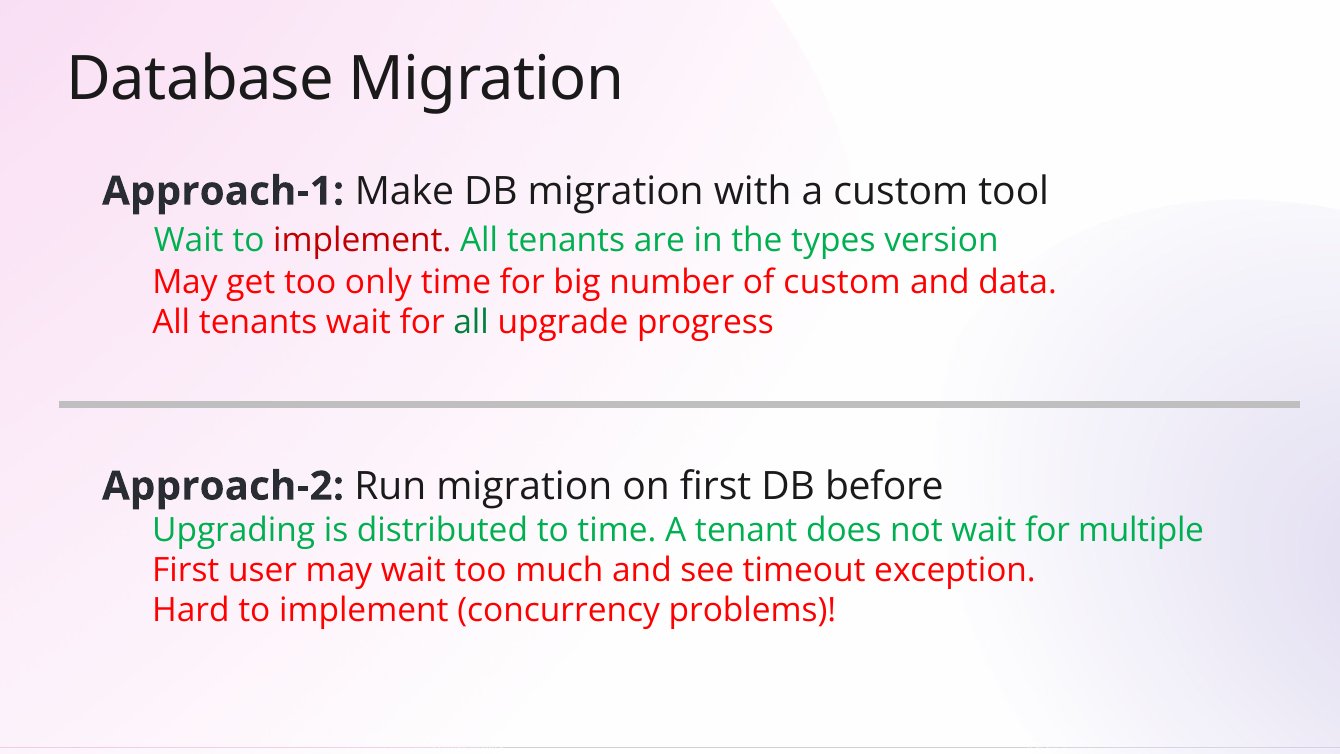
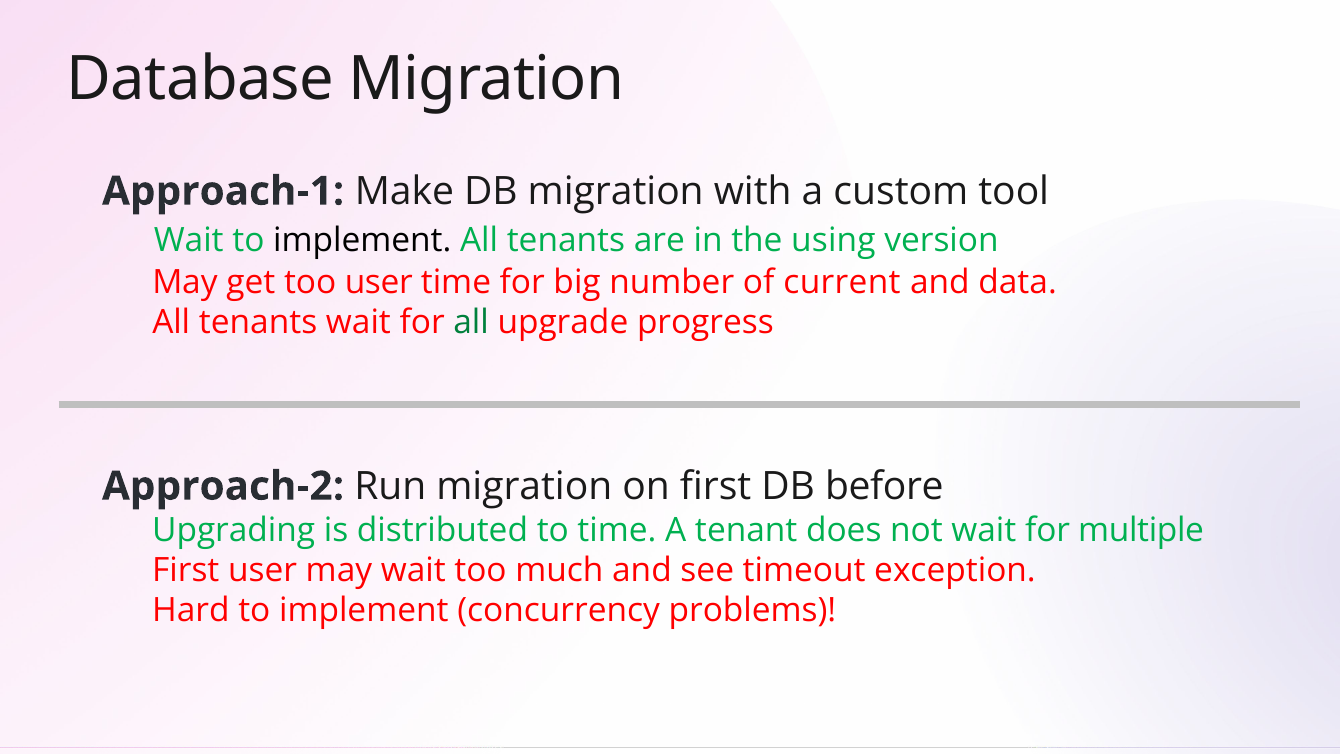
implement colour: red -> black (362, 241)
types: types -> using (833, 241)
too only: only -> user (379, 282)
of custom: custom -> current (842, 282)
